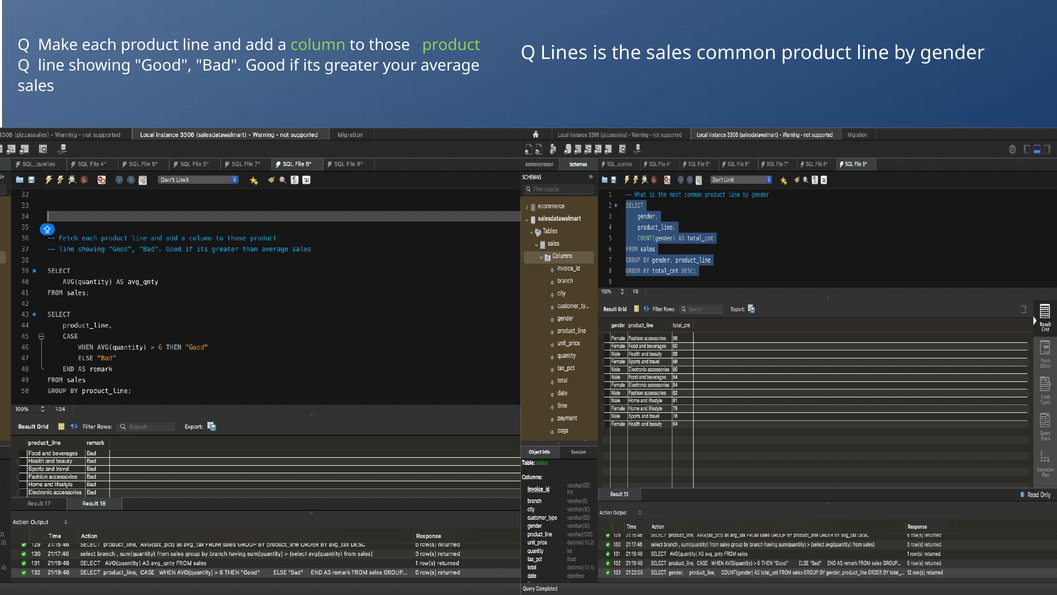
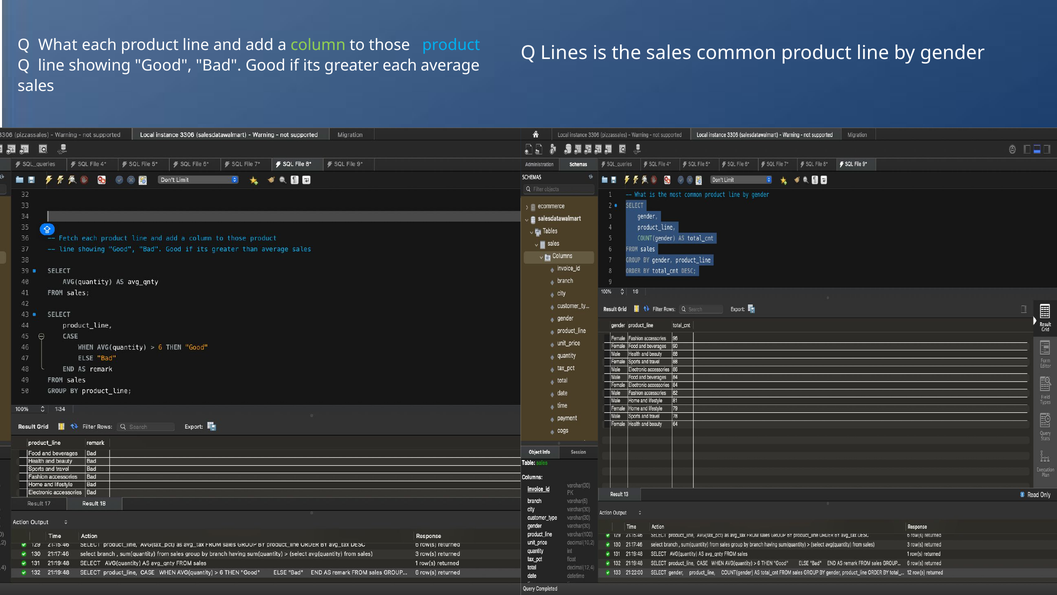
Make: Make -> What (58, 45)
product colour: light green -> light blue (451, 45)
greater your: your -> each (400, 65)
